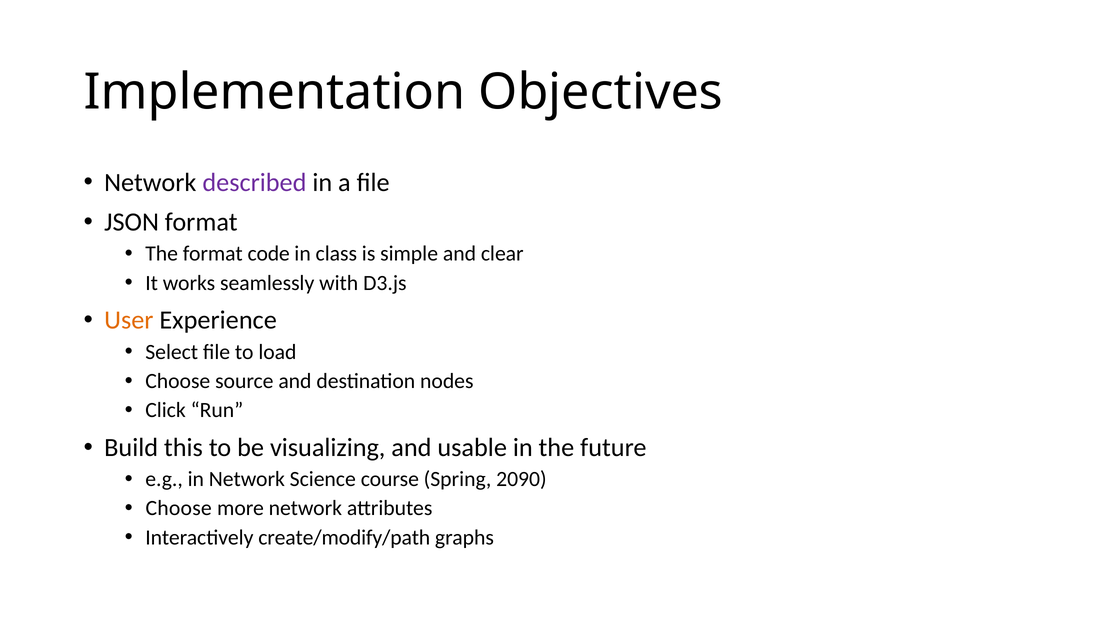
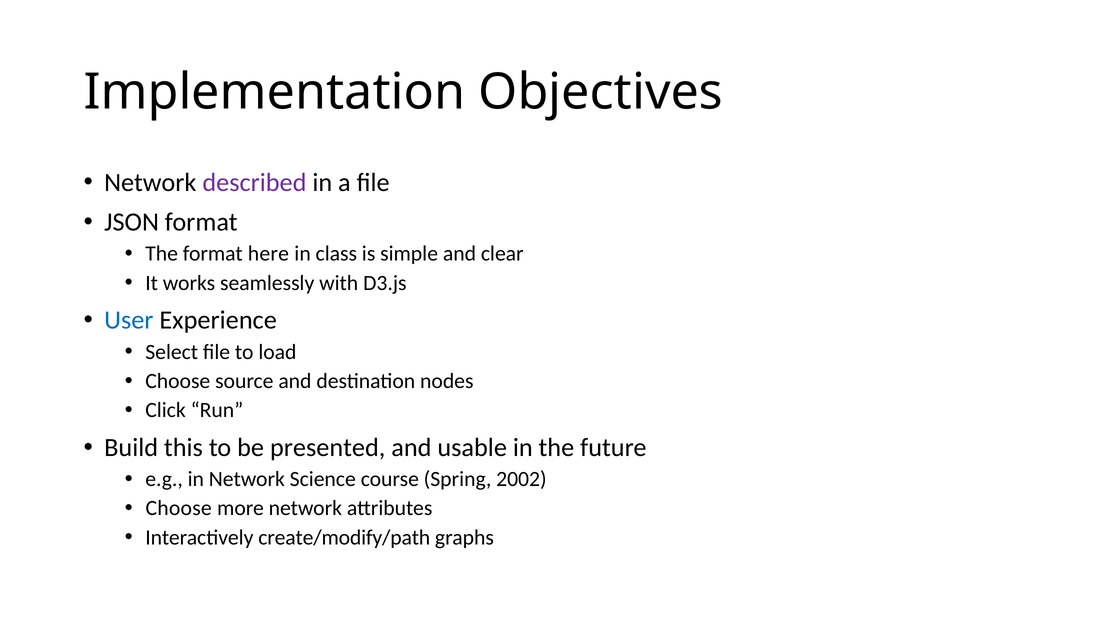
code: code -> here (268, 254)
User colour: orange -> blue (129, 320)
visualizing: visualizing -> presented (328, 448)
2090: 2090 -> 2002 (521, 479)
